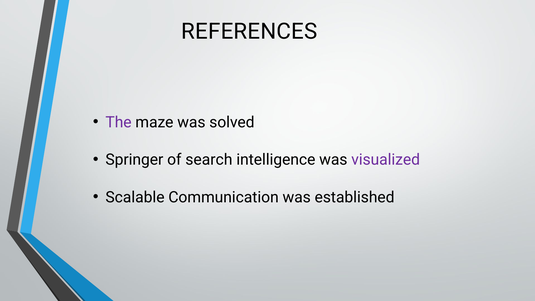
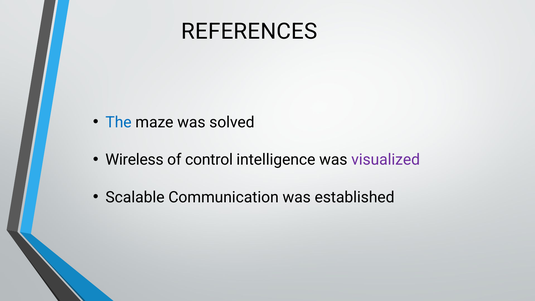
The colour: purple -> blue (119, 122)
Springer: Springer -> Wireless (134, 160)
search: search -> control (209, 160)
